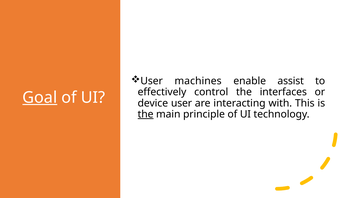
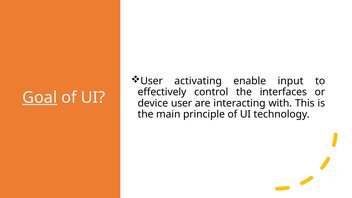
machines: machines -> activating (198, 81)
assist: assist -> input (291, 81)
the underline: present -> none (146, 114)
